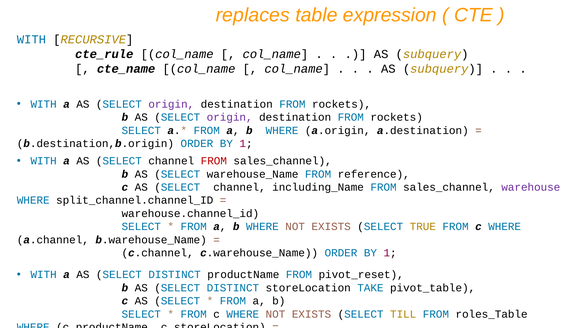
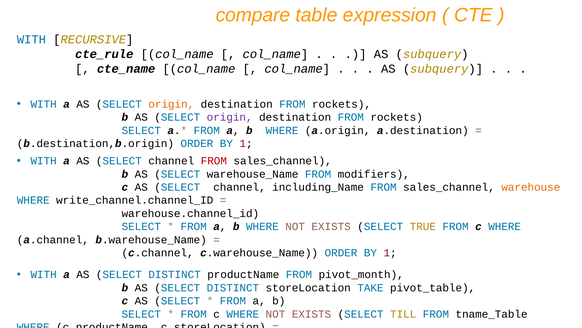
replaces: replaces -> compare (253, 15)
origin colour: purple -> orange (171, 104)
reference: reference -> modifiers (374, 174)
warehouse colour: purple -> orange (531, 187)
split_channel.channel_ID: split_channel.channel_ID -> write_channel.channel_ID (135, 200)
pivot_reset: pivot_reset -> pivot_month (361, 274)
roles_Table: roles_Table -> tname_Table (492, 313)
